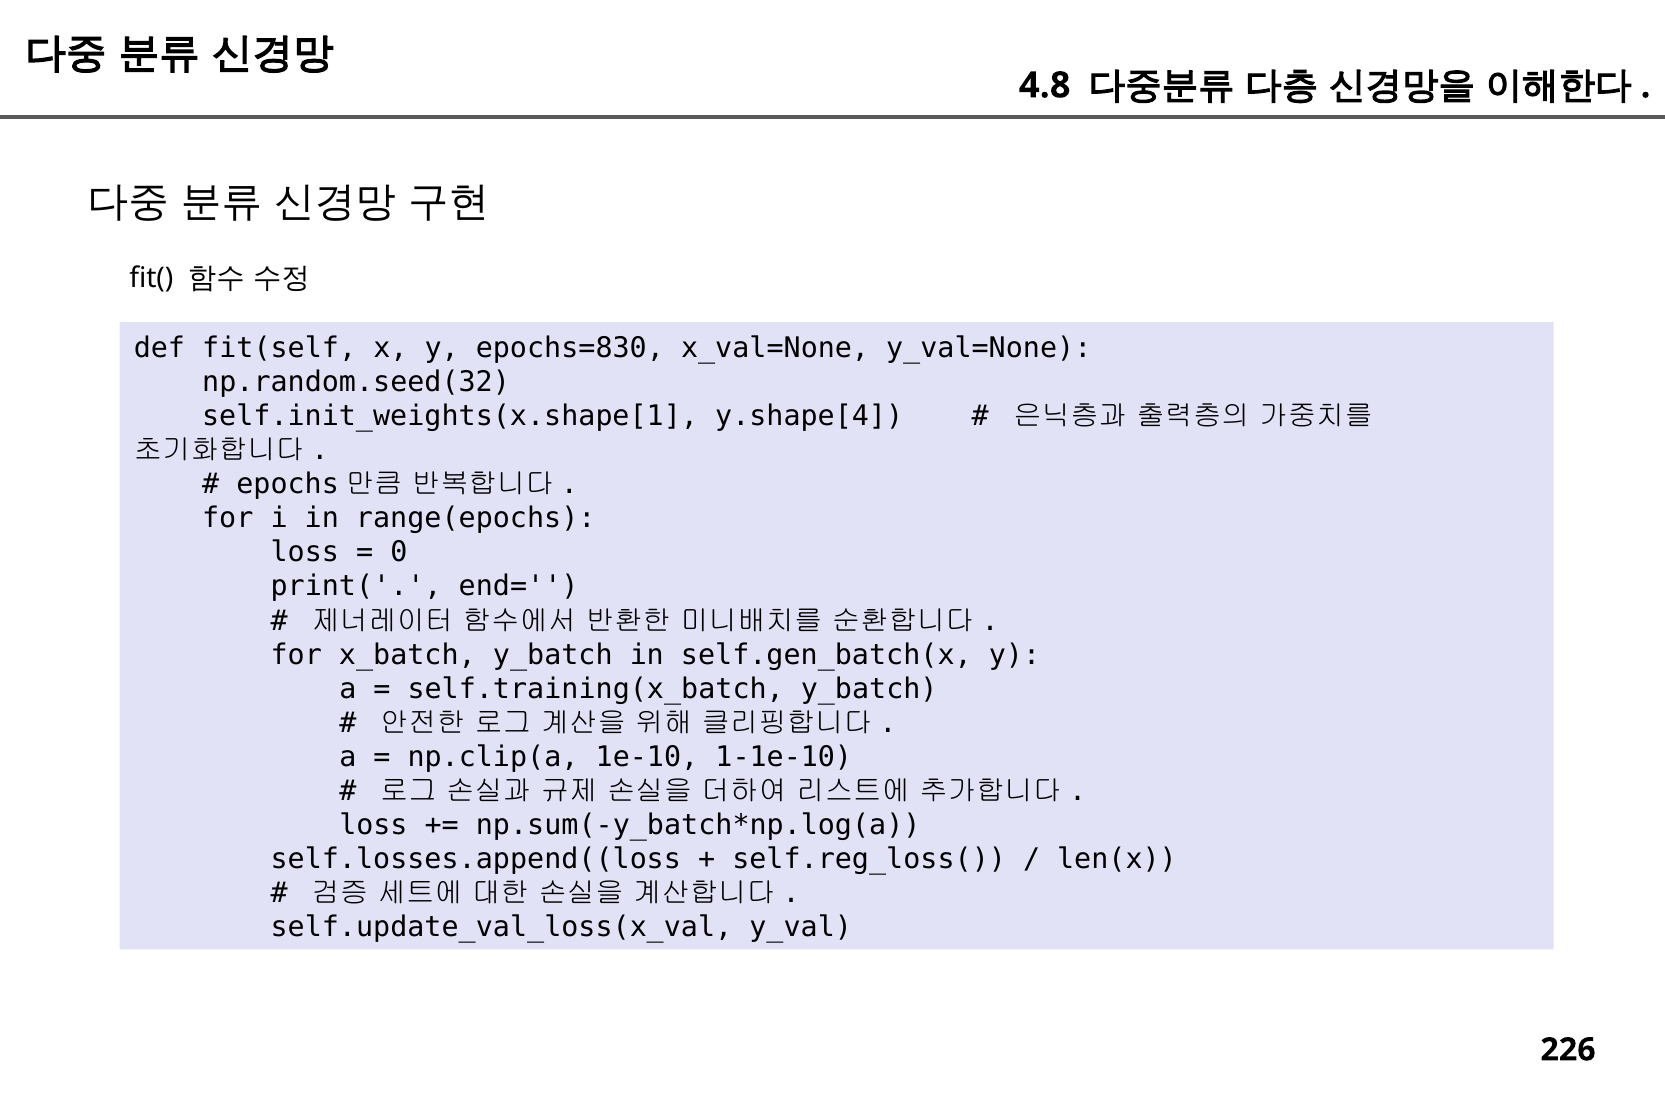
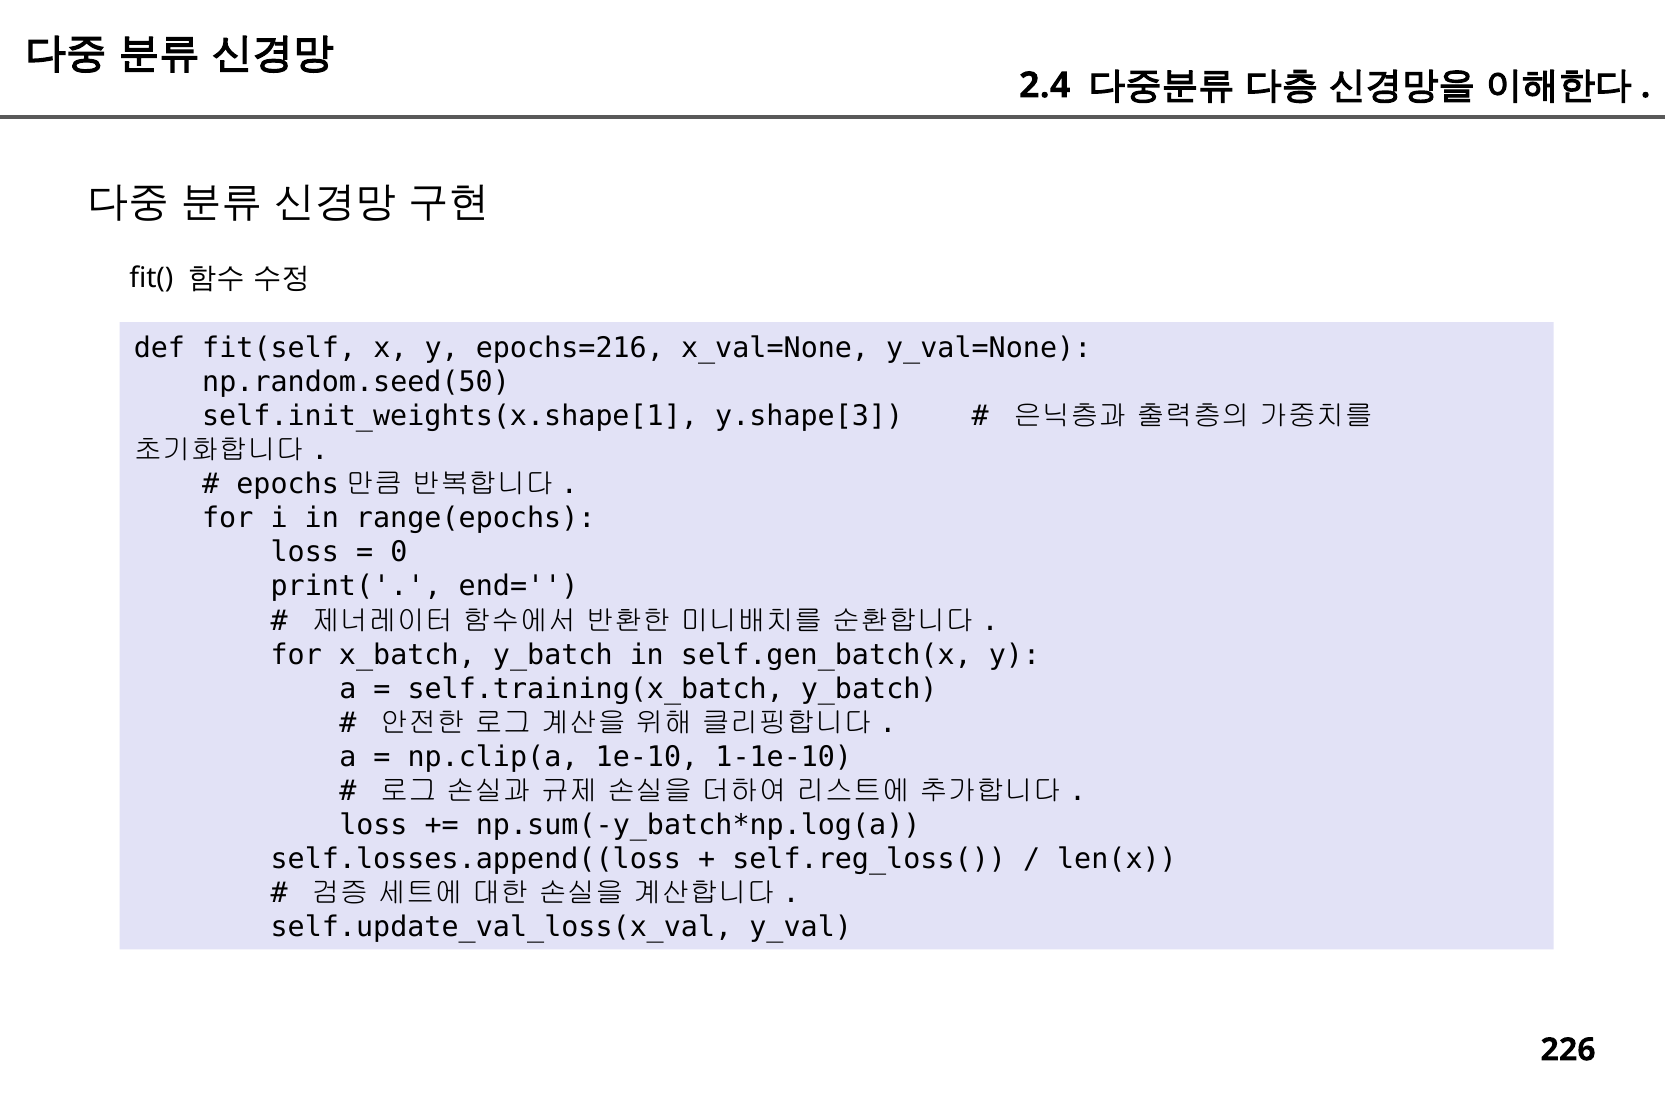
4.8: 4.8 -> 2.4 (1045, 85)
epochs=830: epochs=830 -> epochs=216 (570, 348)
np.random.seed(32: np.random.seed(32 -> np.random.seed(50 (356, 382)
y.shape[4: y.shape[4 -> y.shape[3 (809, 416)
